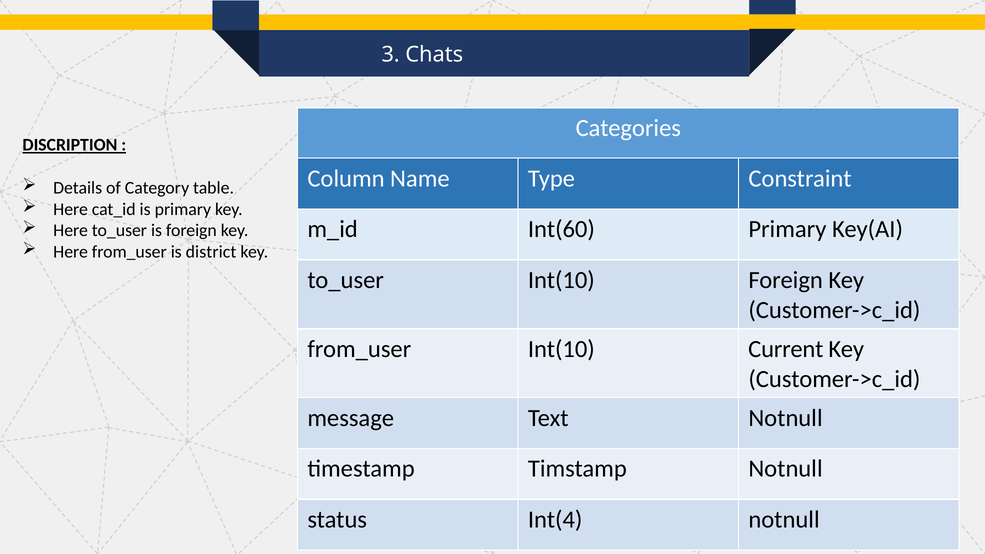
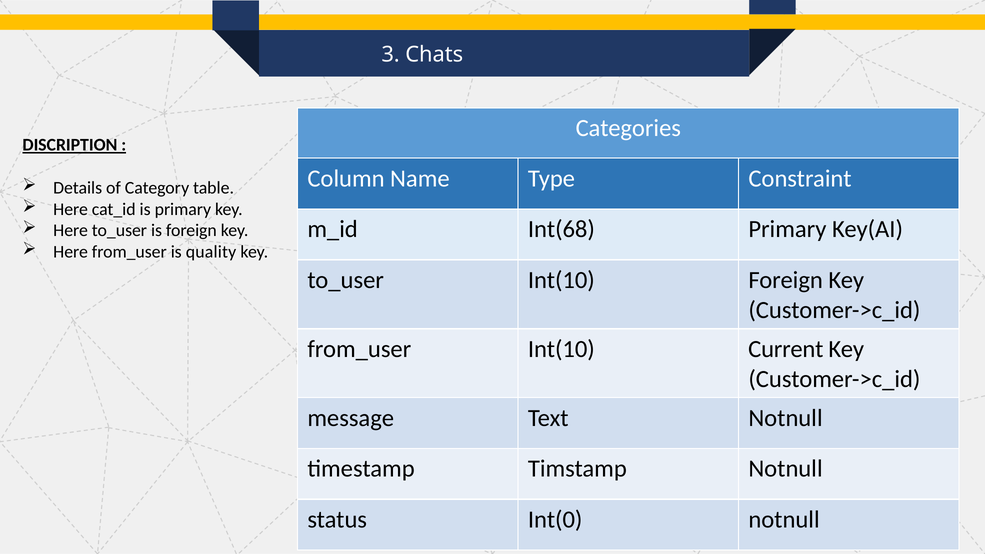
Int(60: Int(60 -> Int(68 (561, 229)
district: district -> quality (211, 252)
Int(4: Int(4 -> Int(0 (555, 520)
